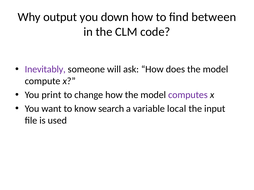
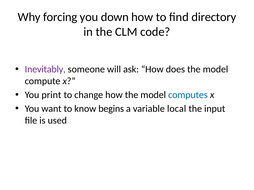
output: output -> forcing (60, 17)
between: between -> directory (214, 17)
computes colour: purple -> blue (188, 95)
search: search -> begins (111, 109)
